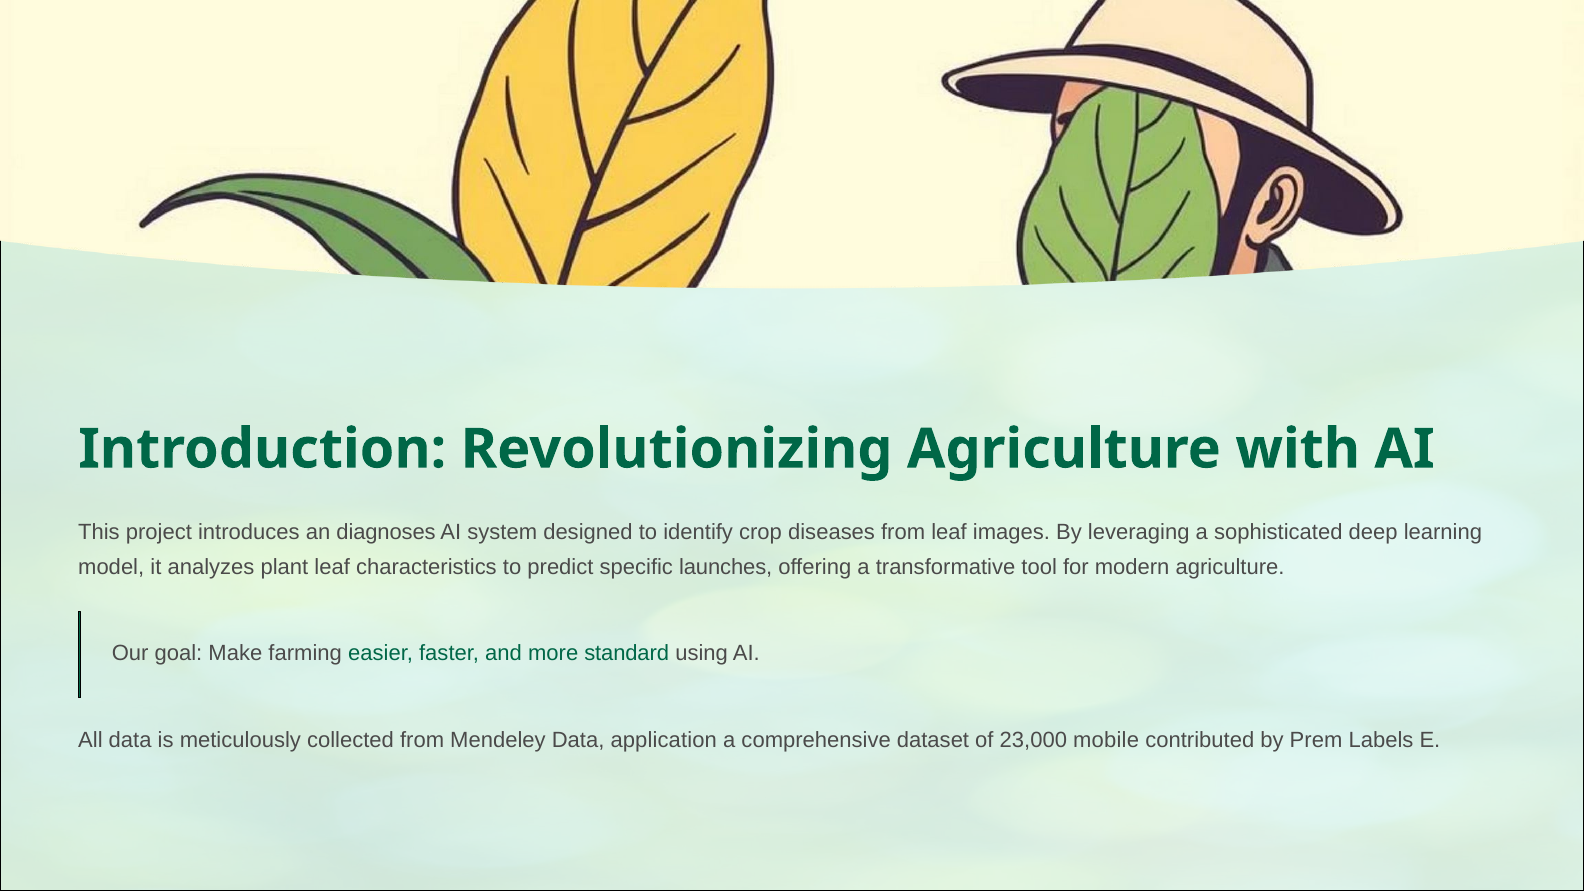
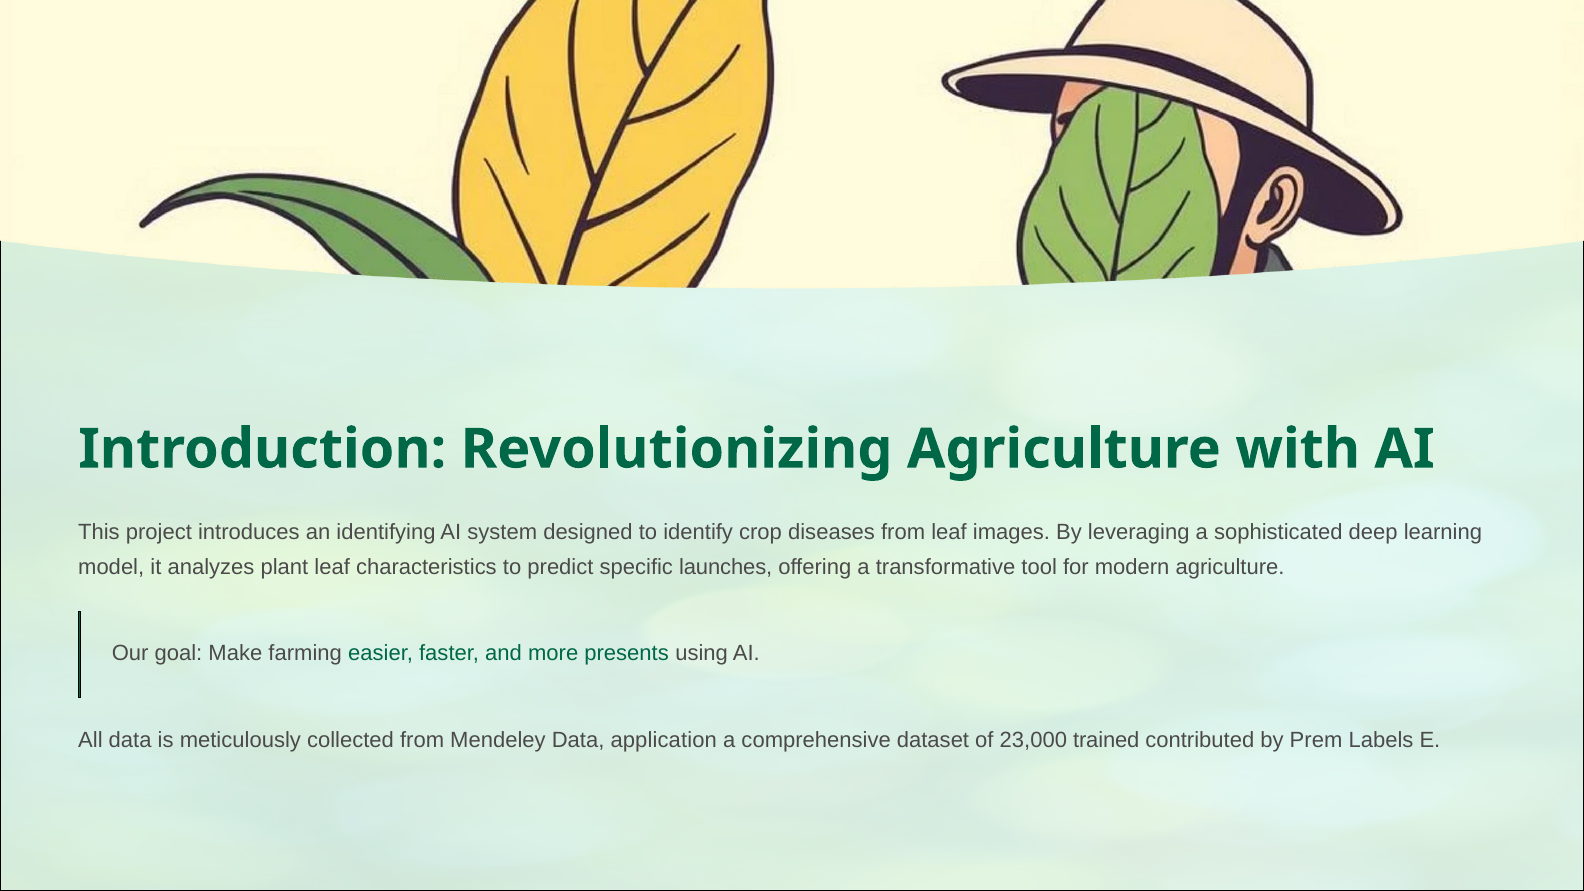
diagnoses: diagnoses -> identifying (386, 532)
standard: standard -> presents (627, 654)
mobile: mobile -> trained (1106, 740)
